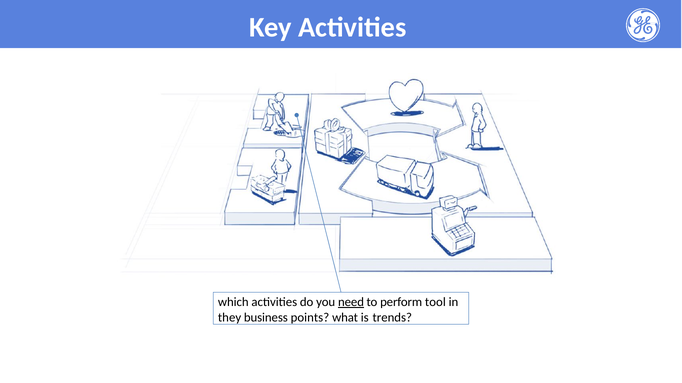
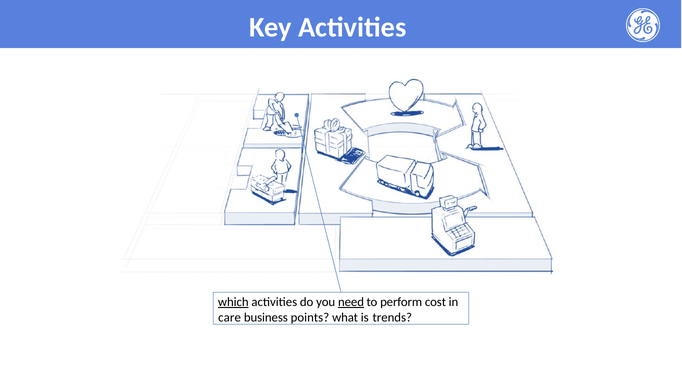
which underline: none -> present (233, 303)
tool: tool -> cost (435, 303)
they: they -> care (230, 318)
